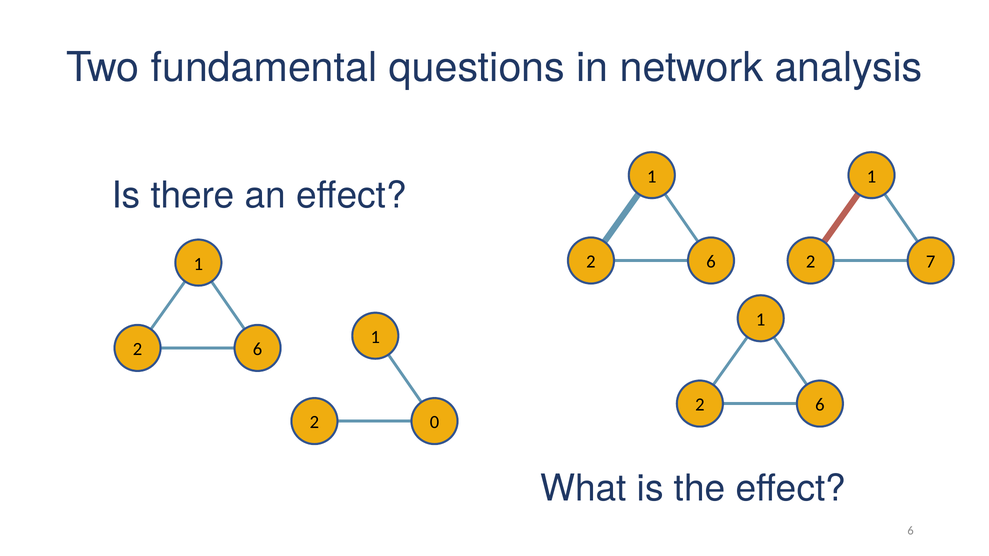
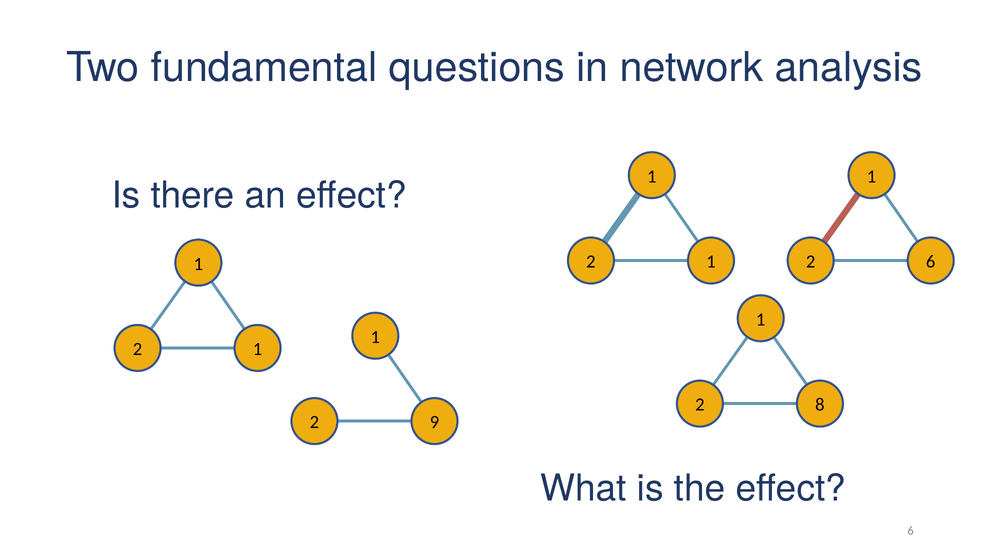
6: 6 -> 1 (711, 262)
2 7: 7 -> 6 (931, 262)
6: 6 -> 1 (258, 349)
6: 6 -> 8 (820, 405)
0: 0 -> 9 (434, 423)
